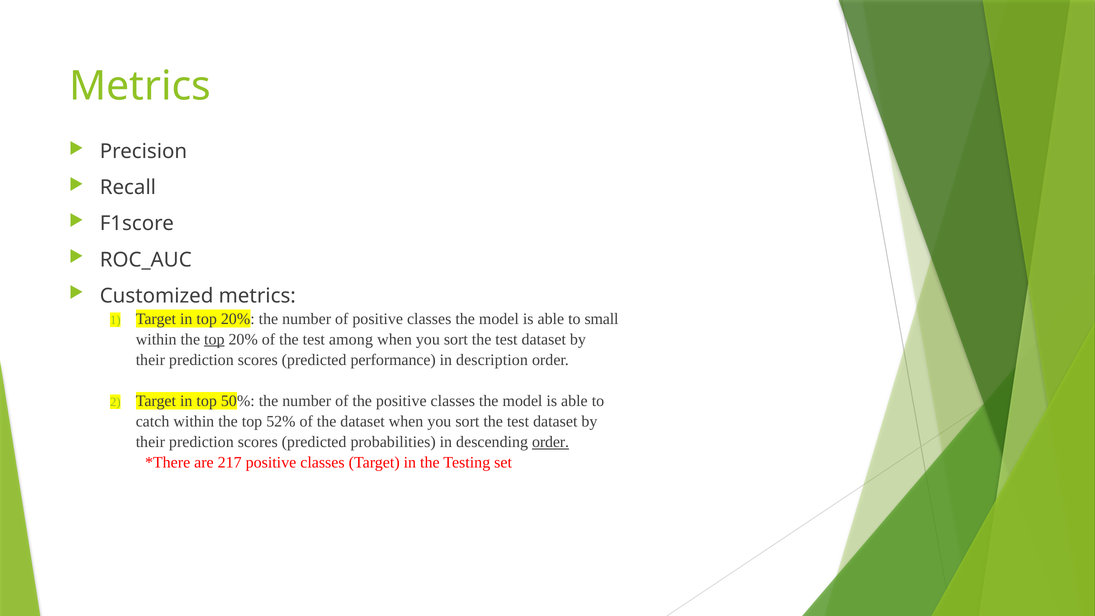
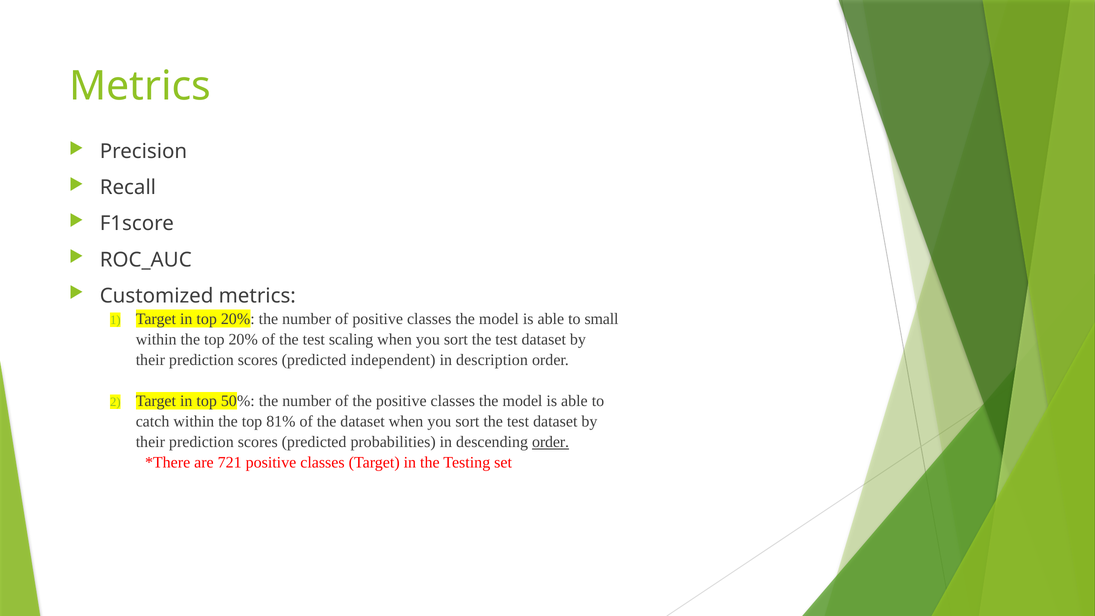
top underline: present -> none (214, 339)
among: among -> scaling (351, 339)
performance: performance -> independent (393, 360)
52%: 52% -> 81% (281, 421)
217: 217 -> 721 (230, 462)
